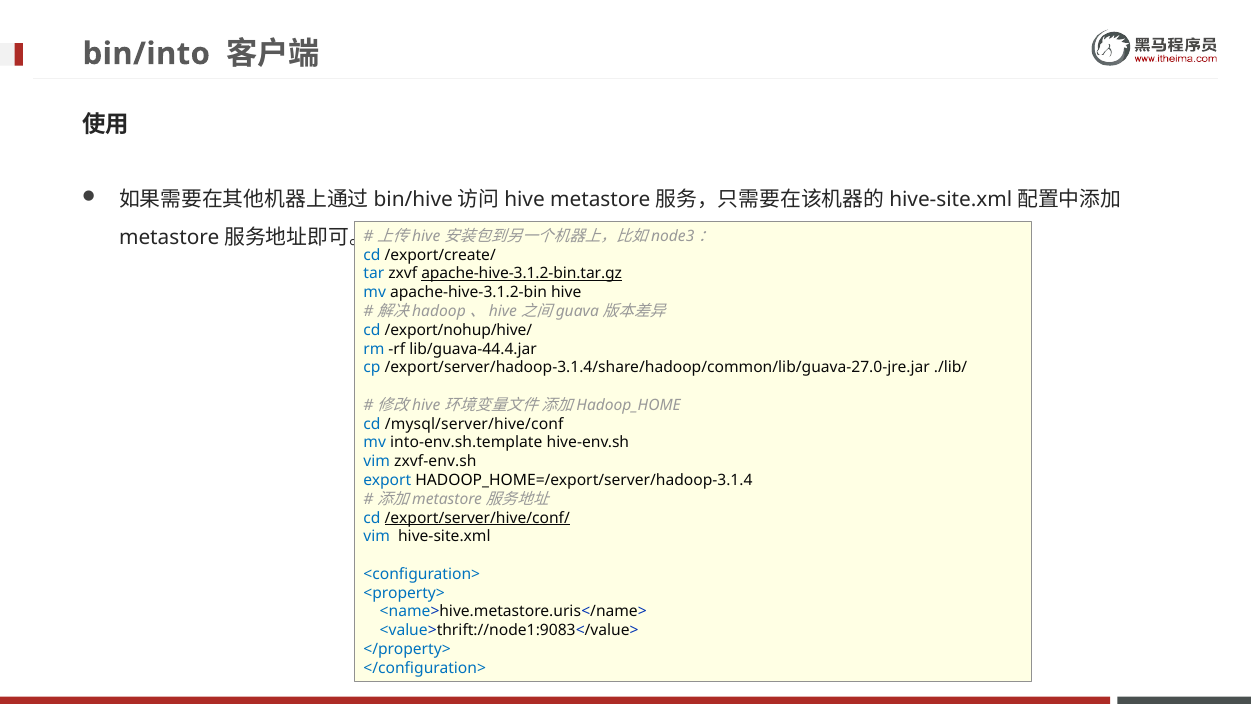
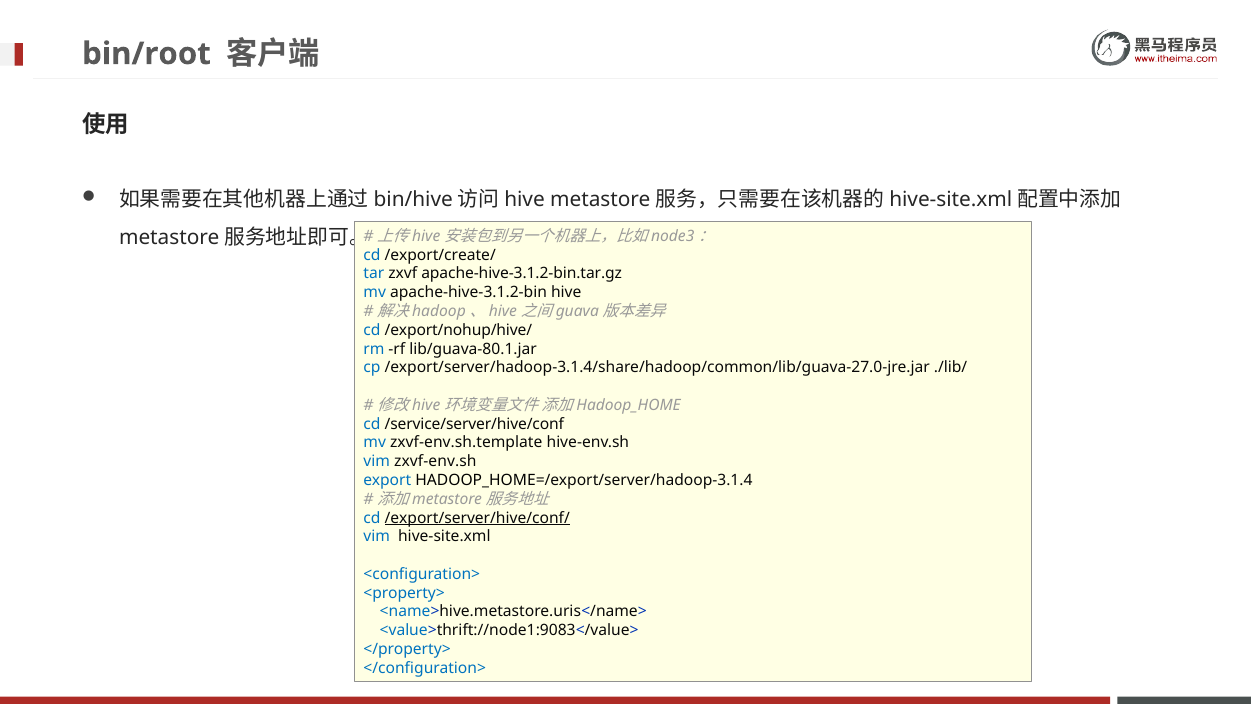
bin/into: bin/into -> bin/root (147, 54)
apache-hive-3.1.2-bin.tar.gz underline: present -> none (522, 274)
lib/guava-44.4.jar: lib/guava-44.4.jar -> lib/guava-80.1.jar (473, 349)
/mysql/server/hive/conf: /mysql/server/hive/conf -> /service/server/hive/conf (474, 424)
into-env.sh.template: into-env.sh.template -> zxvf-env.sh.template (466, 443)
